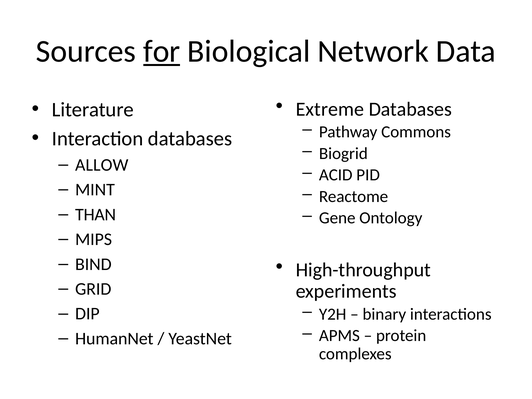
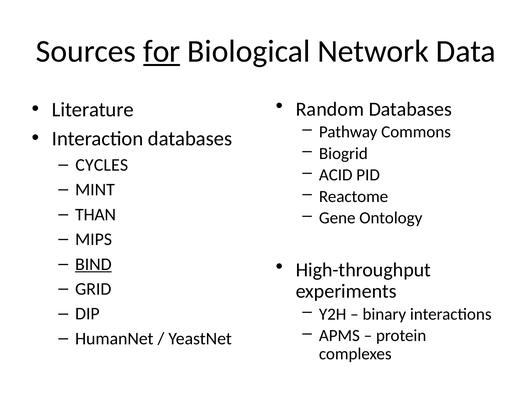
Extreme: Extreme -> Random (330, 109)
ALLOW: ALLOW -> CYCLES (102, 165)
BIND underline: none -> present (93, 264)
